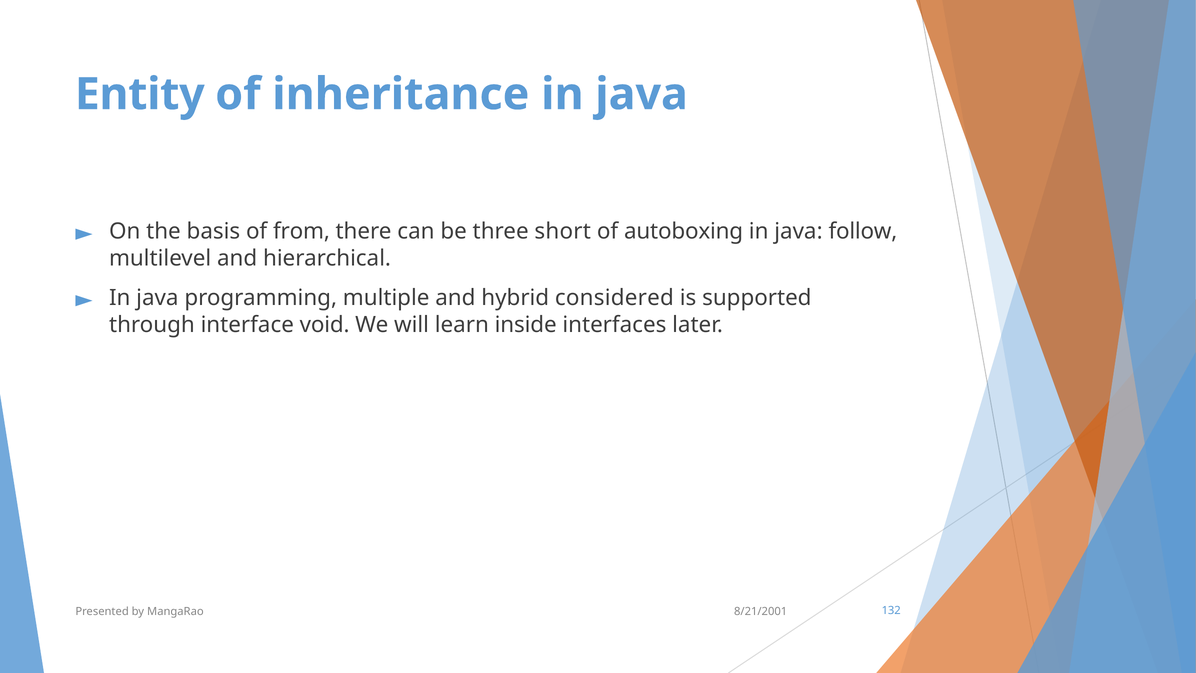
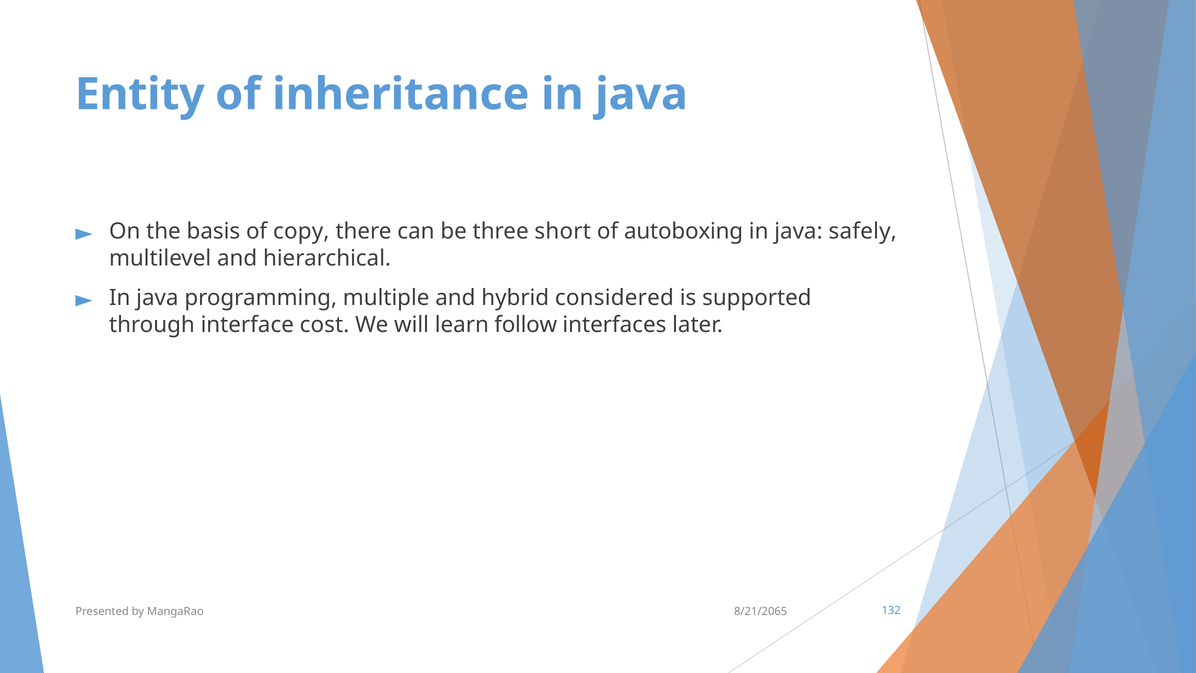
from: from -> copy (301, 231)
follow: follow -> safely (863, 231)
void: void -> cost (324, 325)
inside: inside -> follow (526, 325)
8/21/2001: 8/21/2001 -> 8/21/2065 (761, 611)
